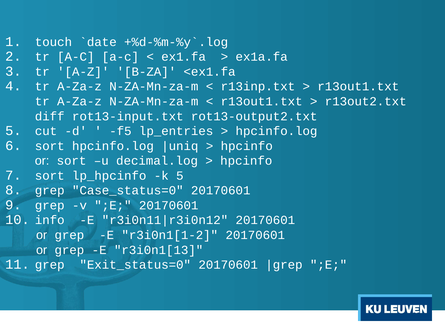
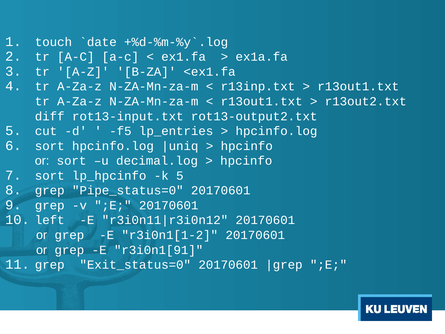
Case_status=0: Case_status=0 -> Pipe_status=0 (128, 190)
info: info -> left (50, 220)
r3i0n1[13: r3i0n1[13 -> r3i0n1[91 (159, 250)
